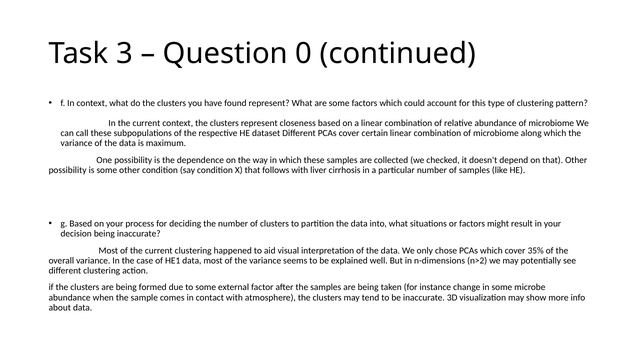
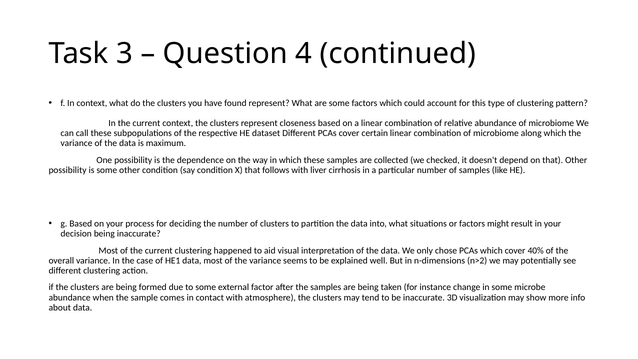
0: 0 -> 4 (304, 54)
35%: 35% -> 40% (536, 250)
